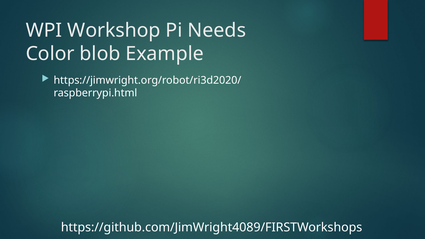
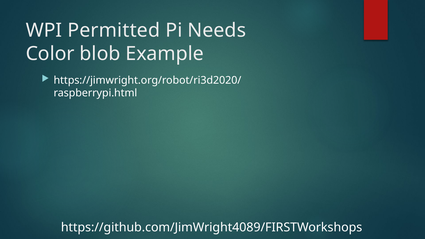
Workshop: Workshop -> Permitted (114, 30)
